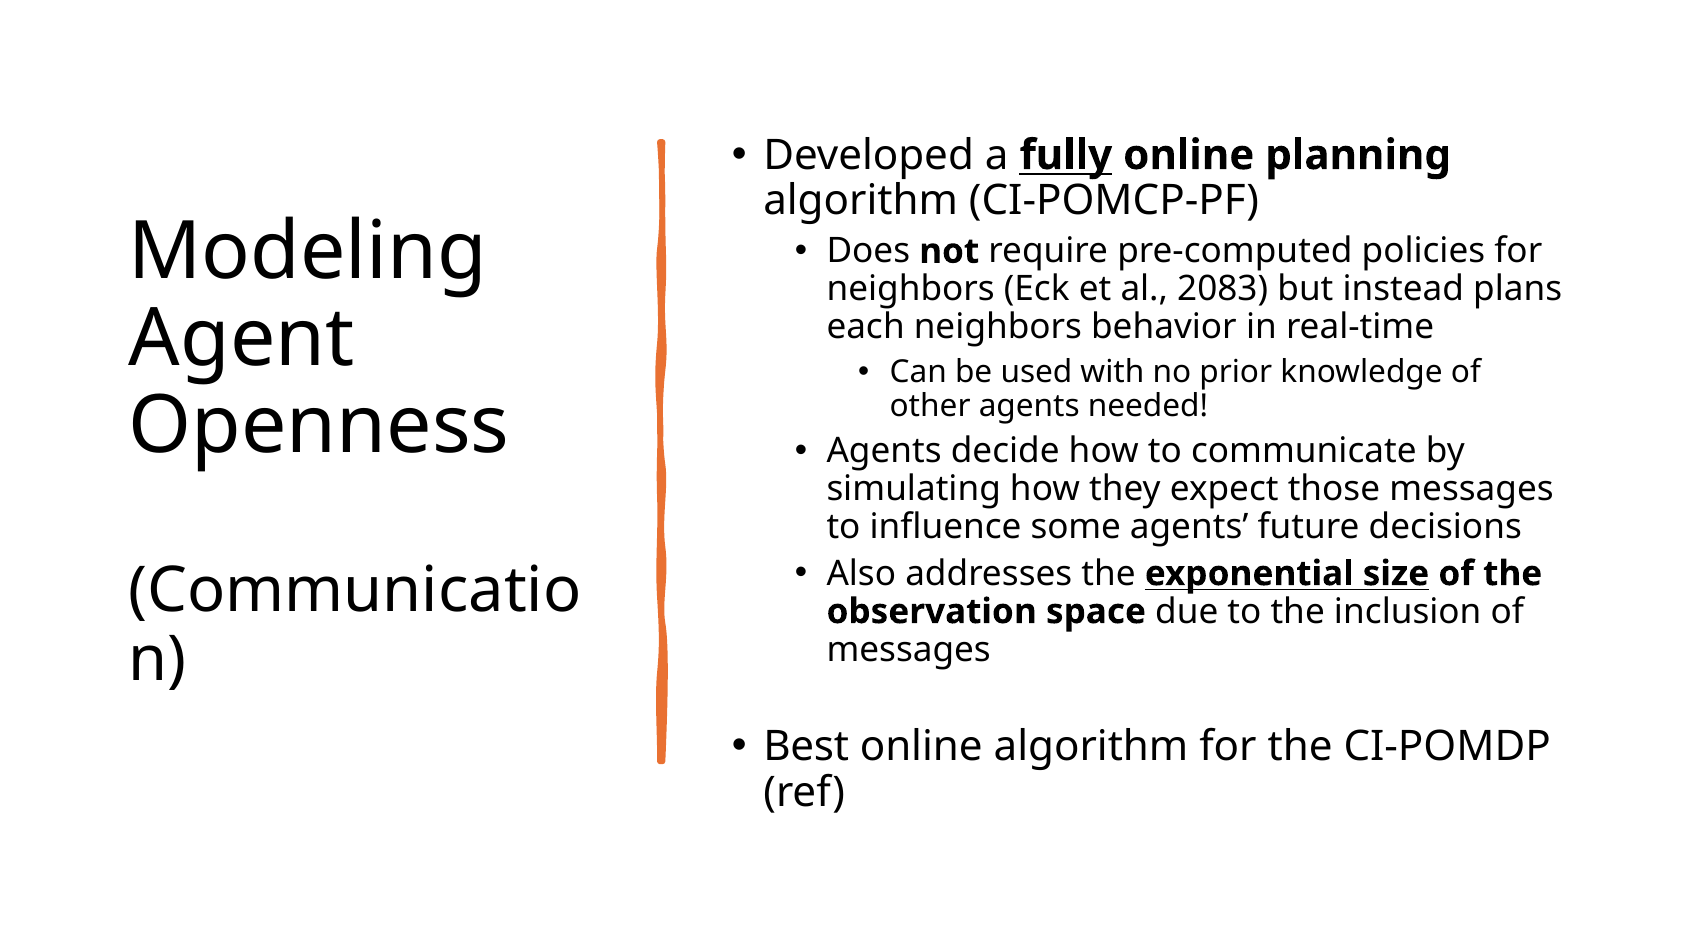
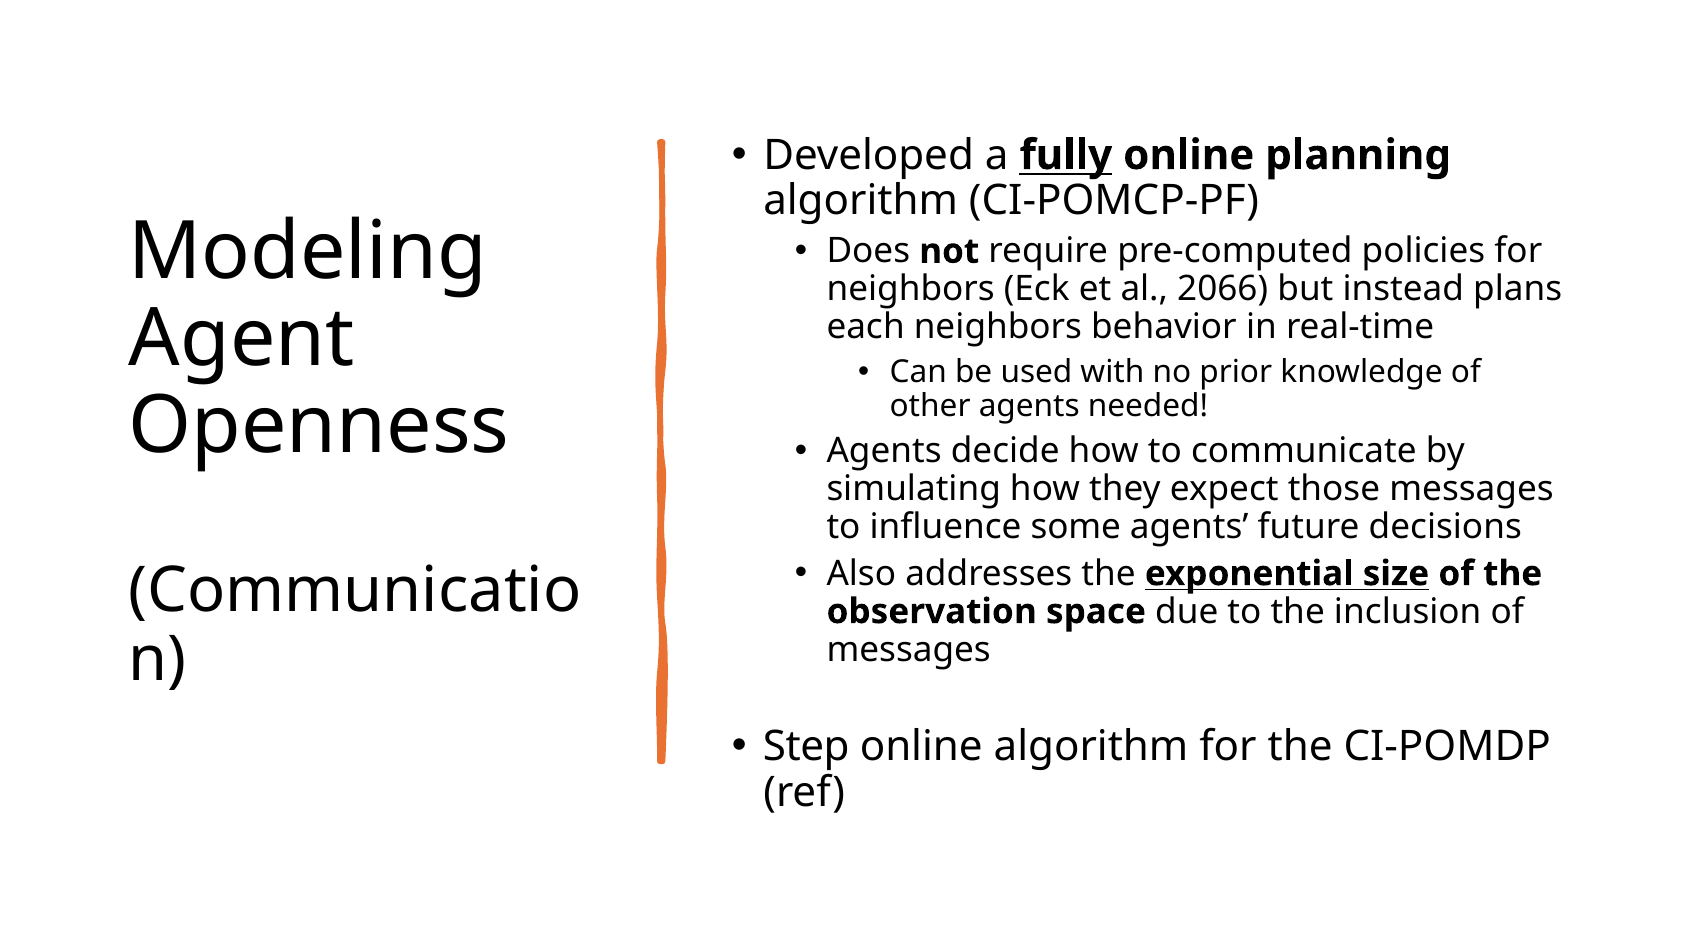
2083: 2083 -> 2066 (1223, 289)
Best: Best -> Step (806, 747)
